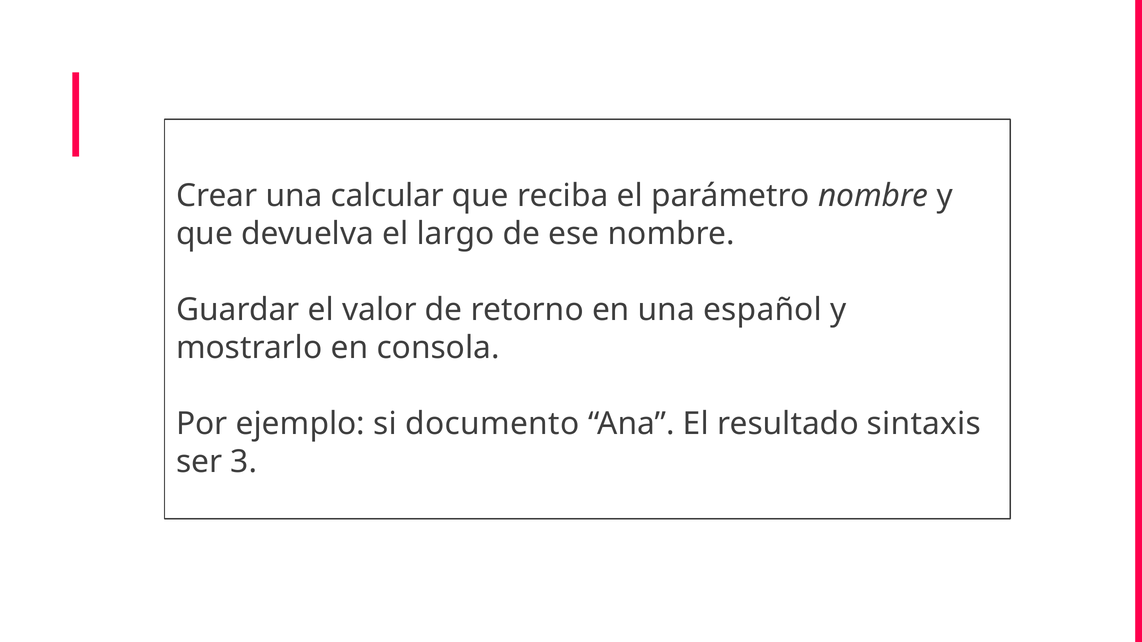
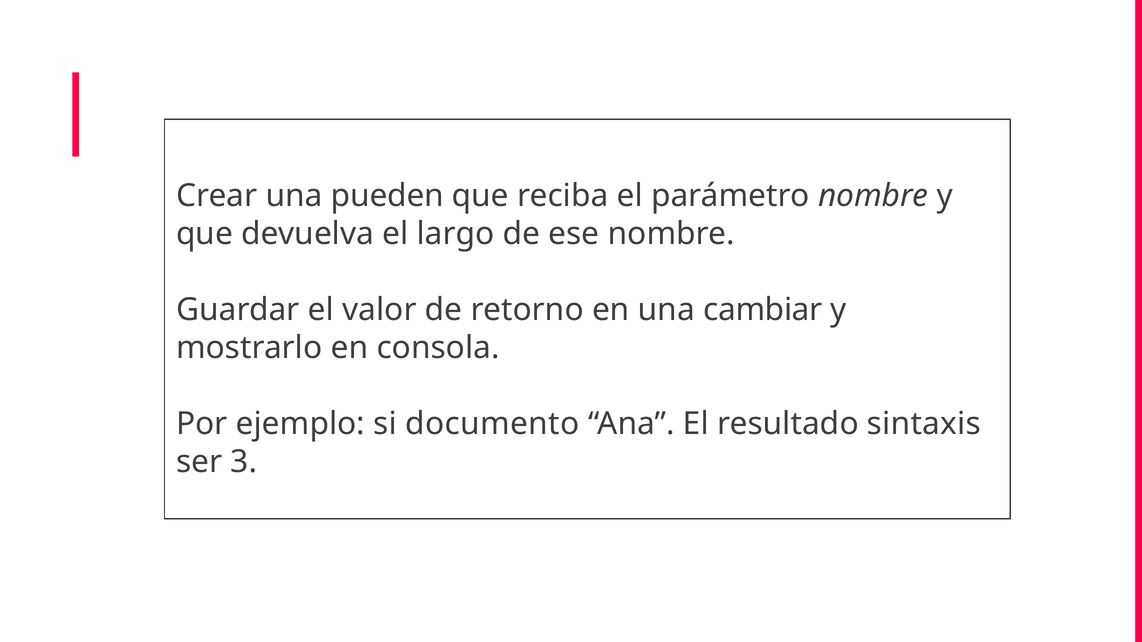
calcular: calcular -> pueden (387, 196)
español: español -> cambiar (763, 310)
